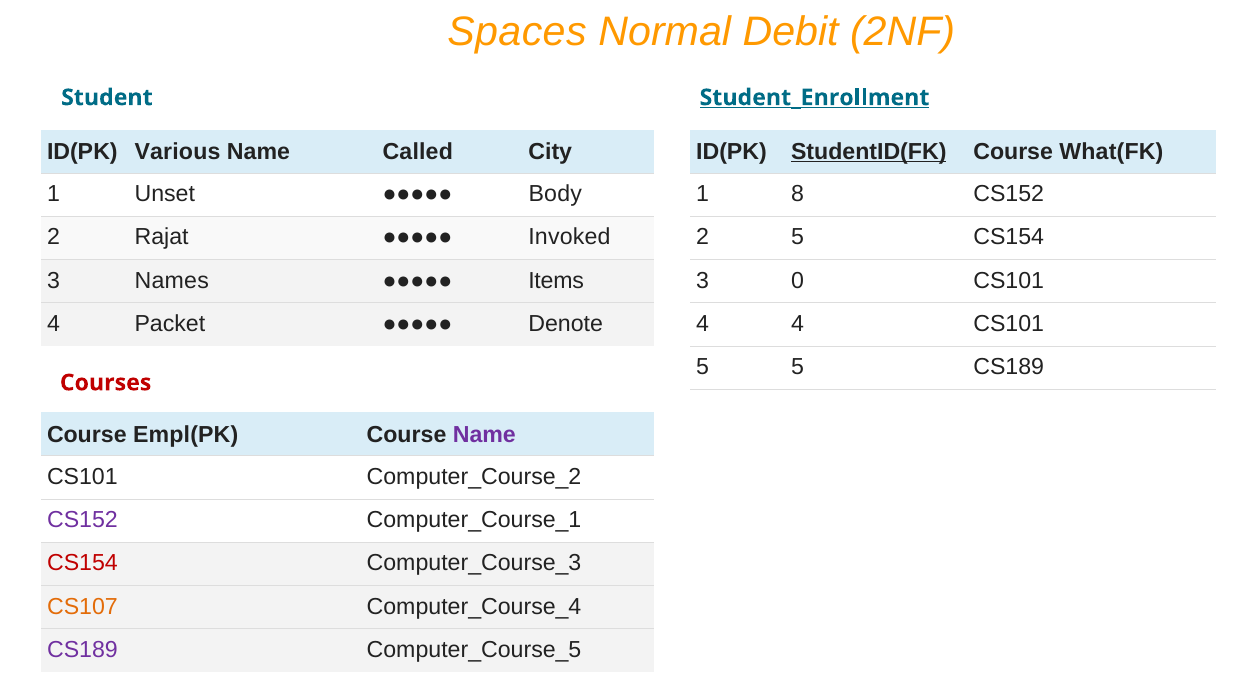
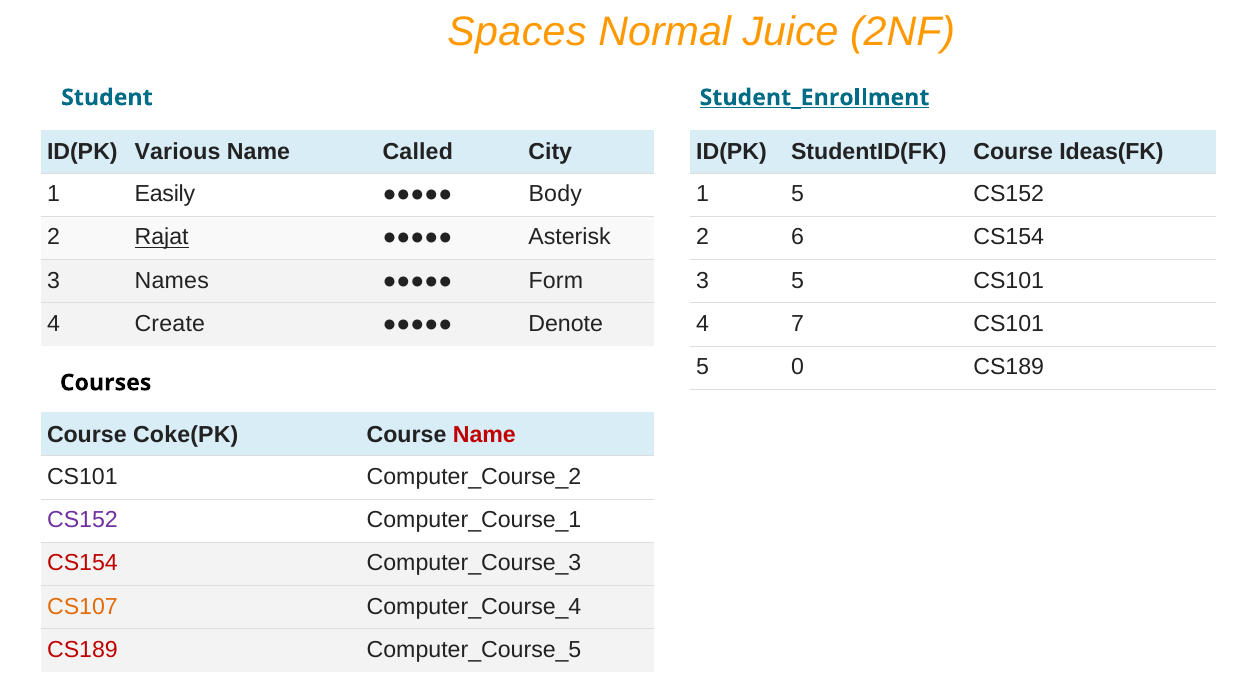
Debit: Debit -> Juice (791, 32)
StudentID(FK underline: present -> none (869, 152)
What(FK: What(FK -> Ideas(FK (1112, 152)
Unset: Unset -> Easily (165, 194)
1 8: 8 -> 5 (797, 194)
Rajat underline: none -> present (162, 237)
Invoked: Invoked -> Asterisk (570, 237)
2 5: 5 -> 6 (797, 237)
Items: Items -> Form (556, 280)
3 0: 0 -> 5 (797, 280)
Packet: Packet -> Create (170, 324)
4 4: 4 -> 7 (797, 324)
5 5: 5 -> 0 (797, 367)
Courses colour: red -> black (106, 383)
Empl(PK: Empl(PK -> Coke(PK (186, 434)
Name colour: purple -> red (484, 434)
CS189 colour: purple -> red (82, 649)
